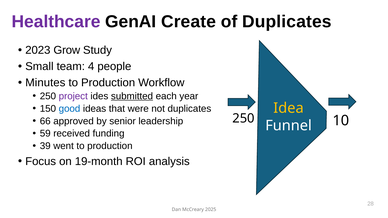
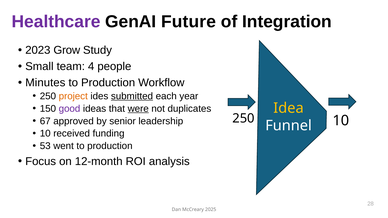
Create: Create -> Future (189, 22)
of Duplicates: Duplicates -> Integration (287, 22)
project colour: purple -> orange (73, 96)
good colour: blue -> purple (69, 109)
were underline: none -> present (138, 109)
66: 66 -> 67 (45, 121)
59: 59 -> 10 (45, 134)
39: 39 -> 53 (45, 146)
19-month: 19-month -> 12-month (99, 162)
